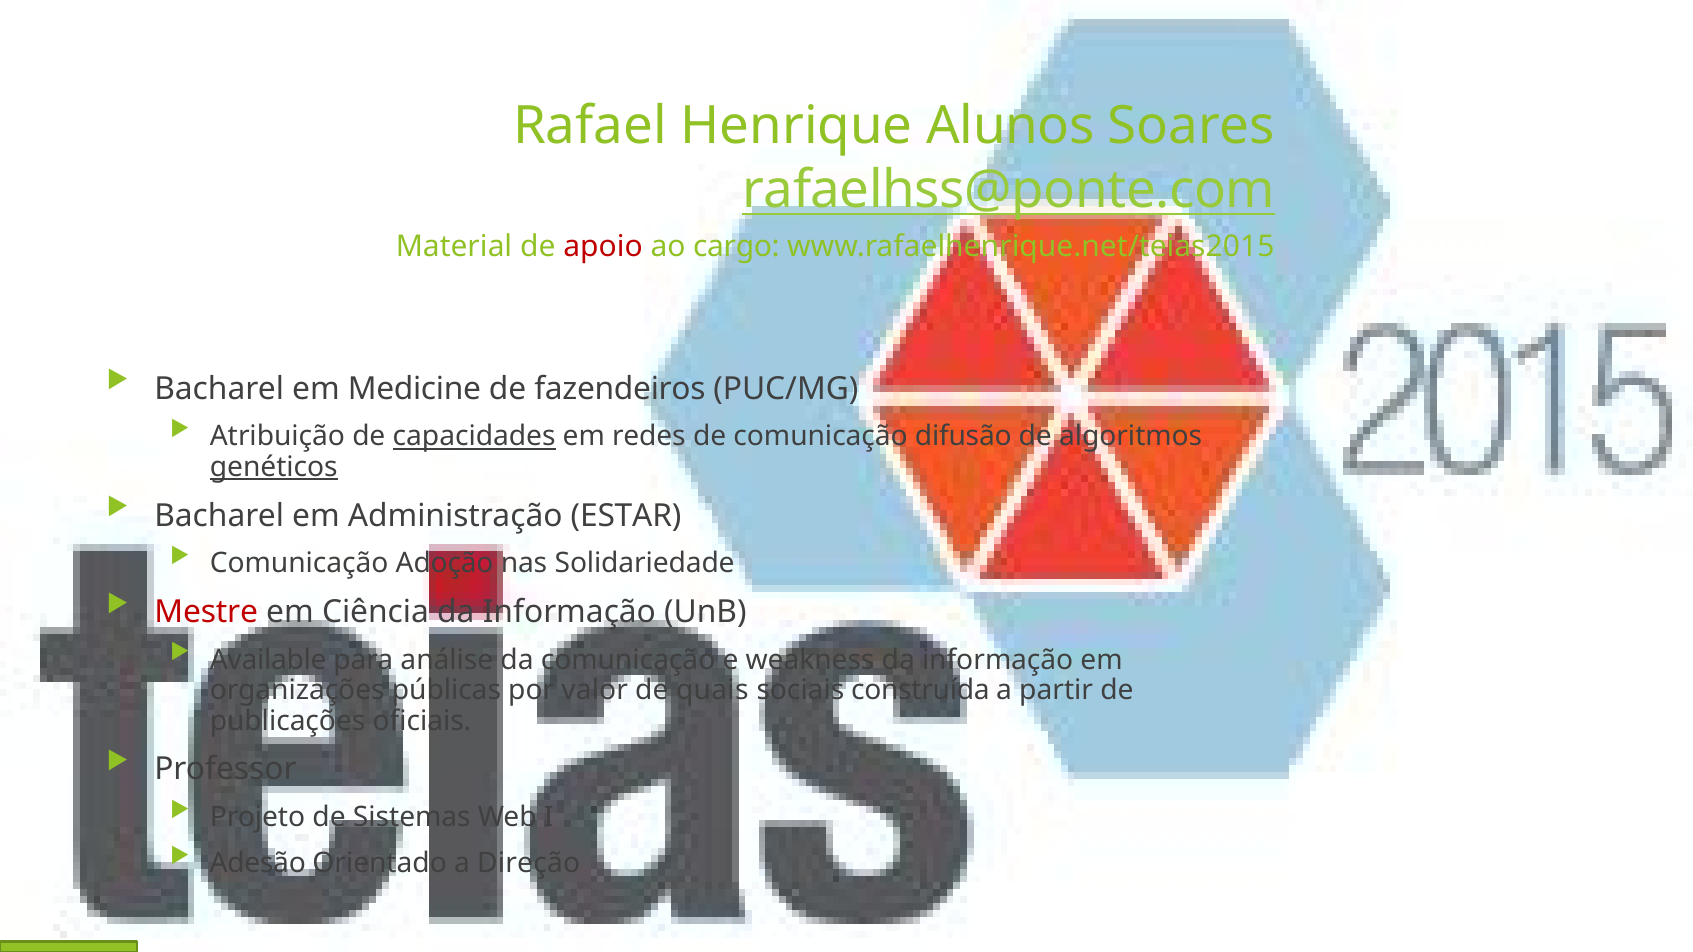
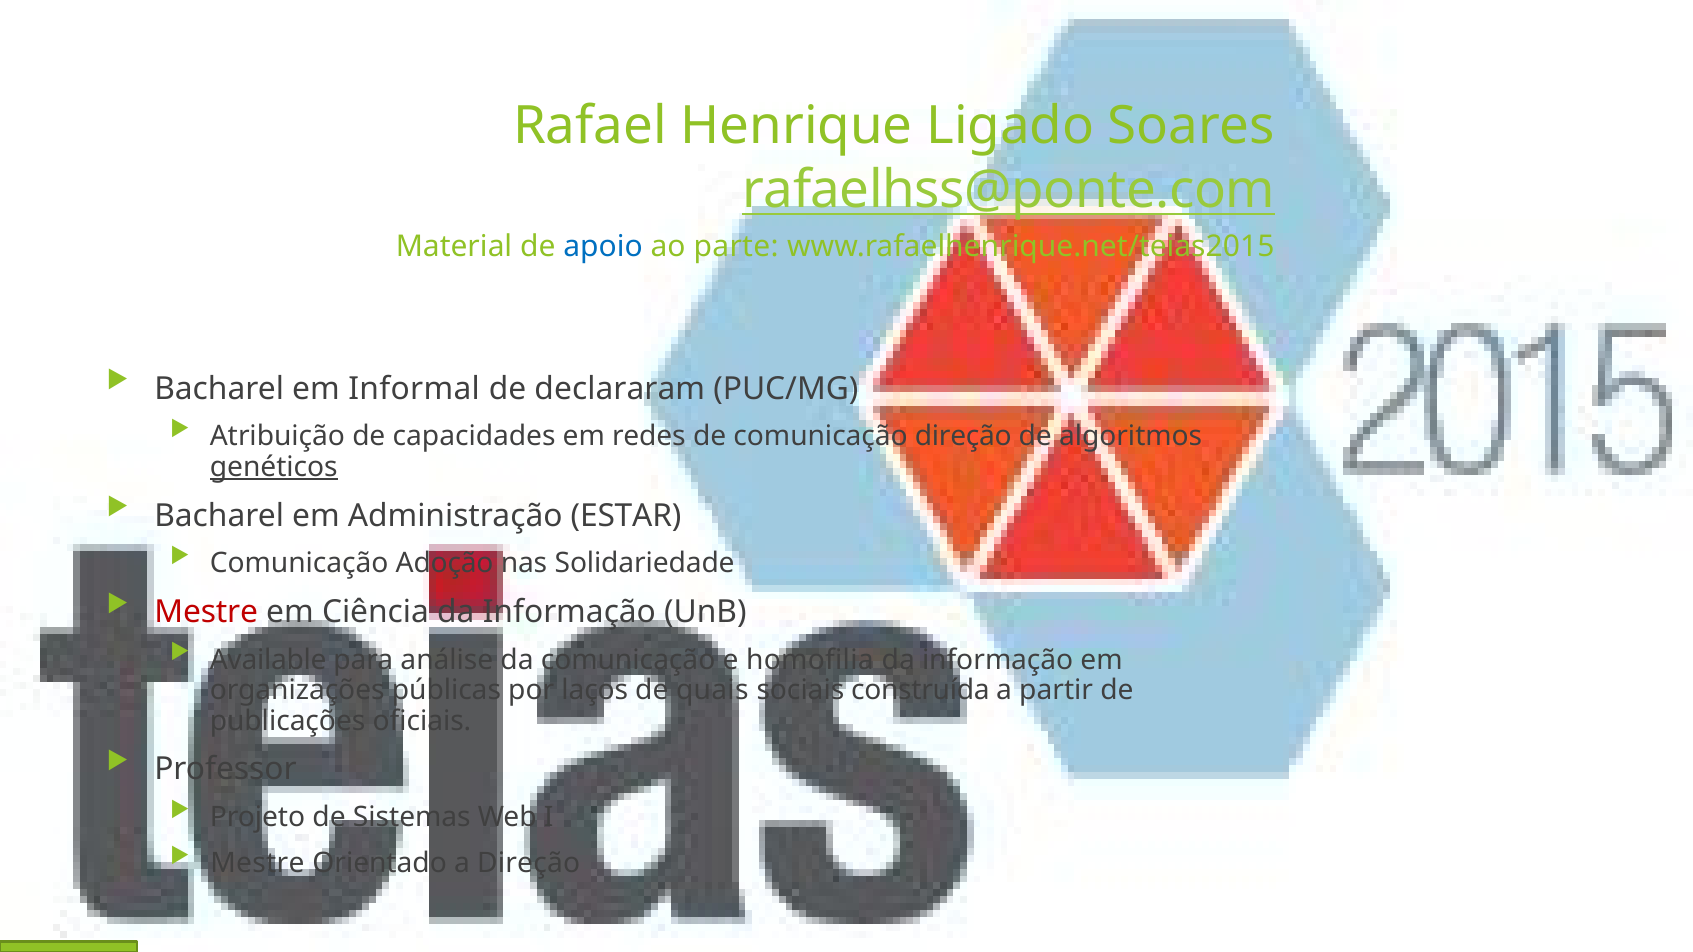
Alunos: Alunos -> Ligado (1010, 126)
apoio colour: red -> blue (603, 246)
cargo: cargo -> parte (736, 246)
Medicine: Medicine -> Informal (414, 389)
fazendeiros: fazendeiros -> declararam (620, 389)
capacidades underline: present -> none (474, 437)
comunicação difusão: difusão -> direção (963, 437)
weakness: weakness -> homofilia (810, 660)
valor: valor -> laços (595, 691)
Adesão: Adesão -> Mestre (257, 864)
